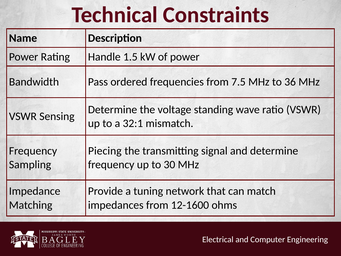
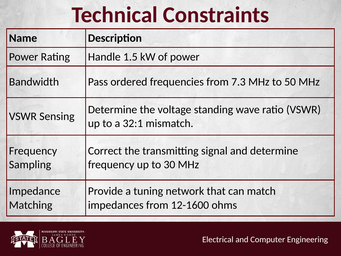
7.5: 7.5 -> 7.3 (239, 82)
36: 36 -> 50 (290, 82)
Piecing: Piecing -> Correct (105, 151)
